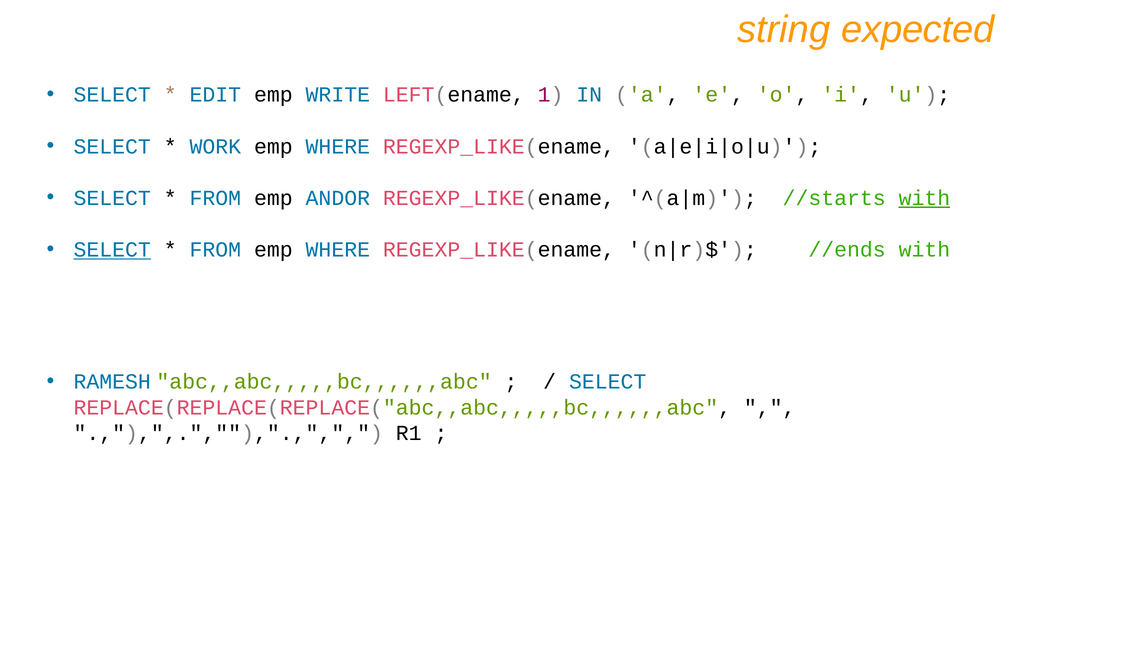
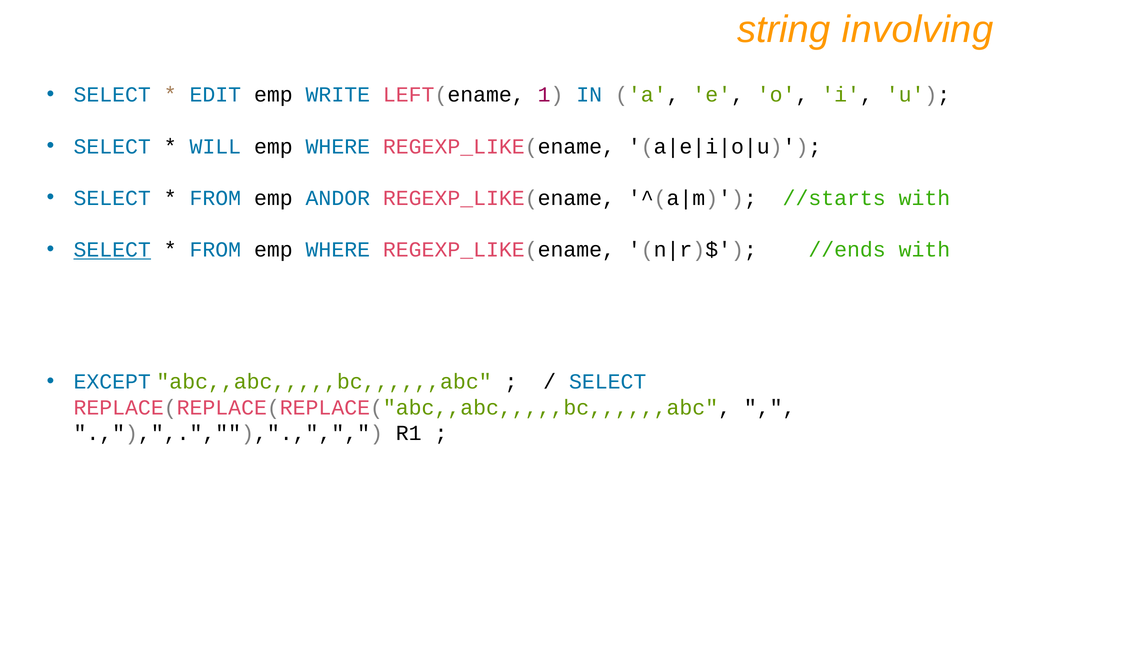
expected: expected -> involving (917, 30)
WORK: WORK -> WILL (215, 146)
with underline: present -> none (924, 198)
RAMESH: RAMESH -> EXCEPT (112, 382)
